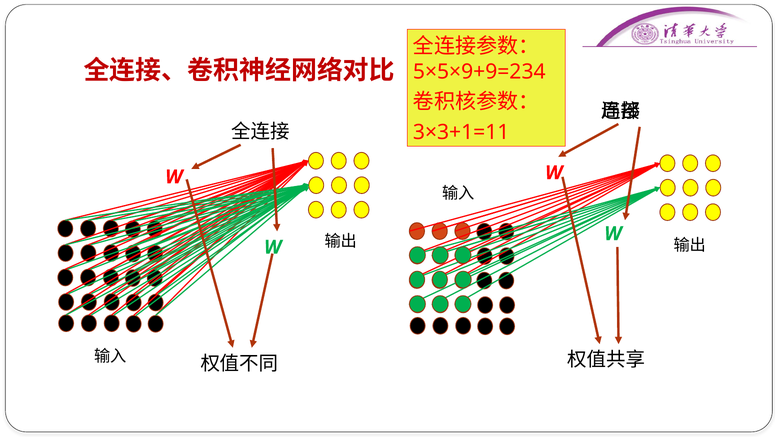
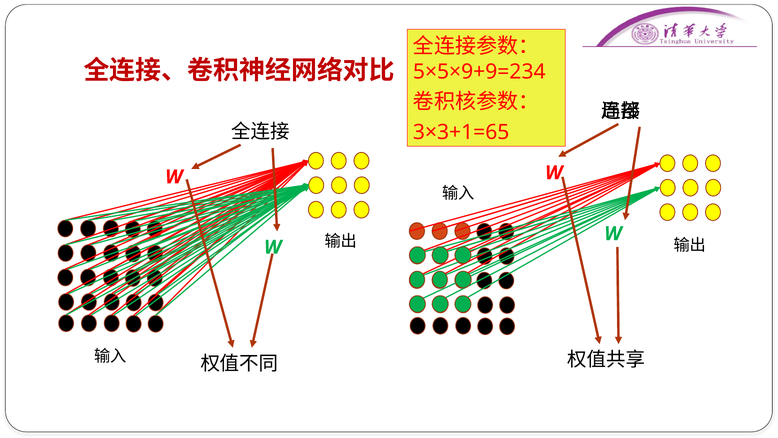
3×3+1=11: 3×3+1=11 -> 3×3+1=65 (461, 132)
